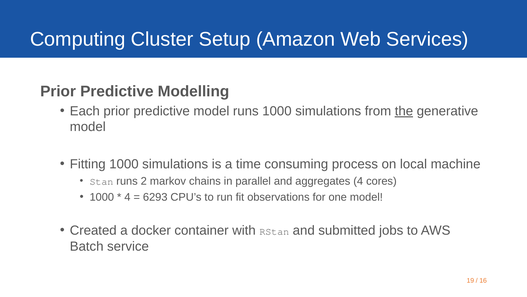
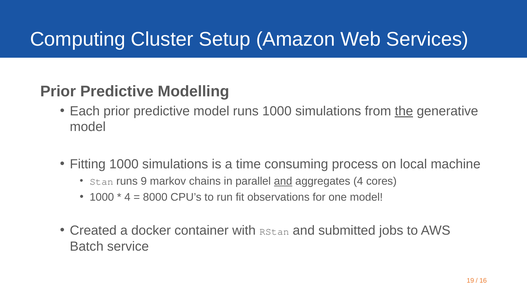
2: 2 -> 9 (144, 181)
and underline: none -> present (283, 181)
6293: 6293 -> 8000 (155, 197)
